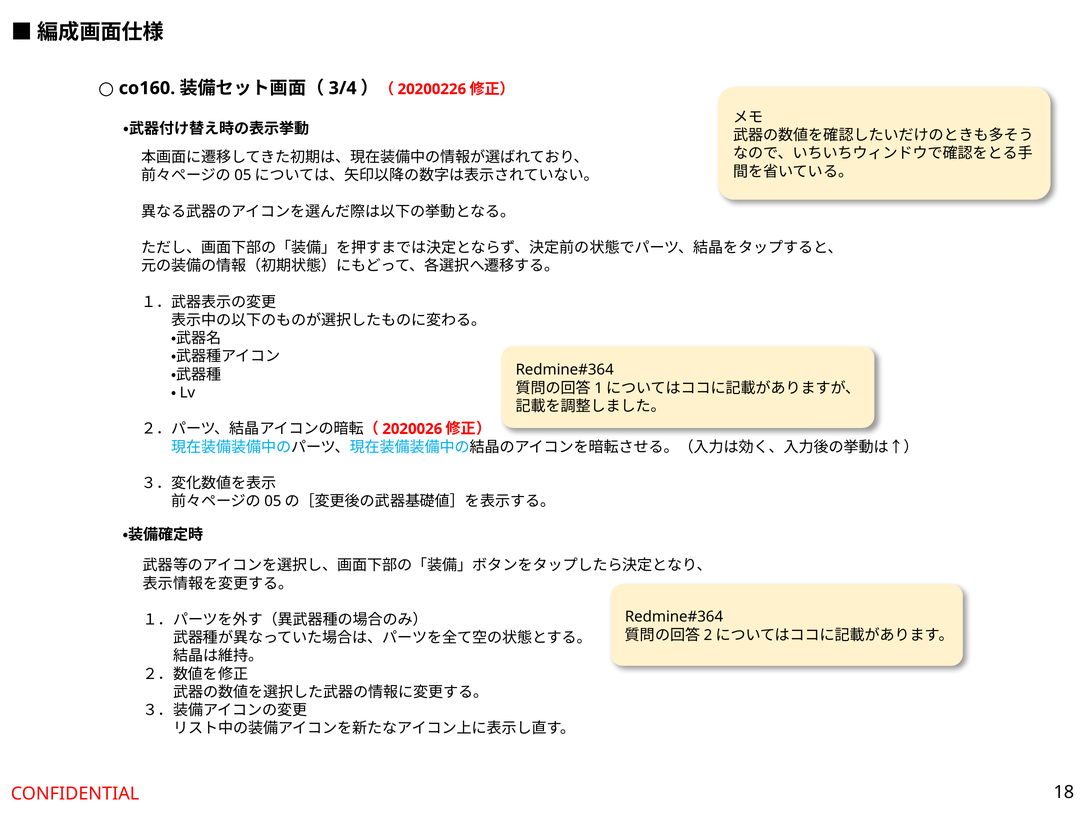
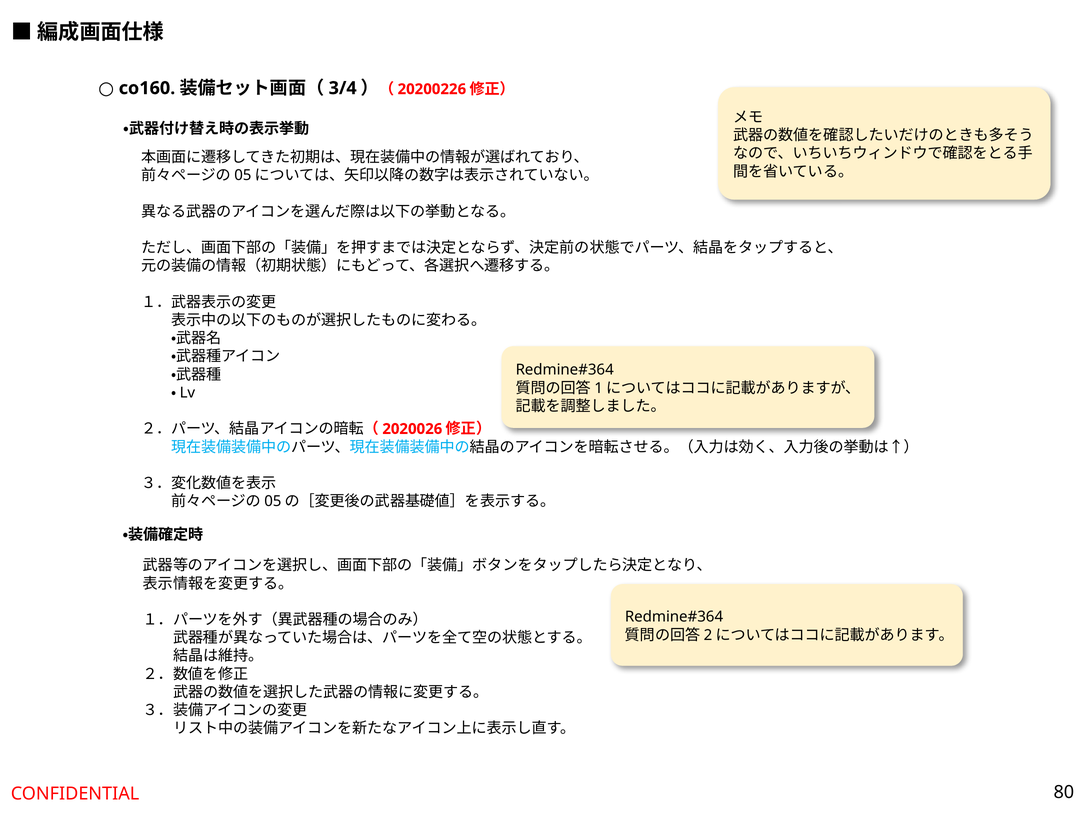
18: 18 -> 80 (1064, 792)
